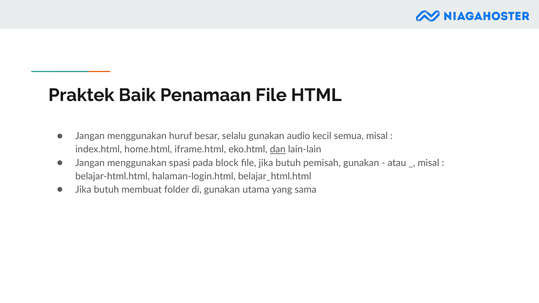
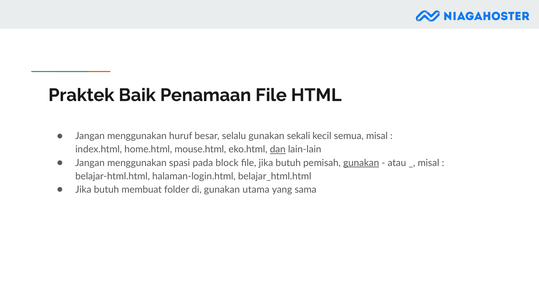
audio: audio -> sekali (299, 136)
iframe.html: iframe.html -> mouse.html (200, 150)
gunakan underline: none -> present (361, 163)
